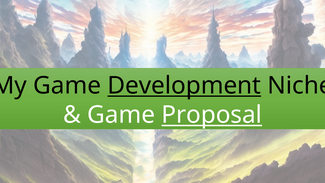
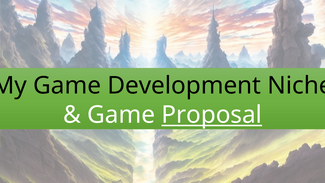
Development underline: present -> none (184, 86)
